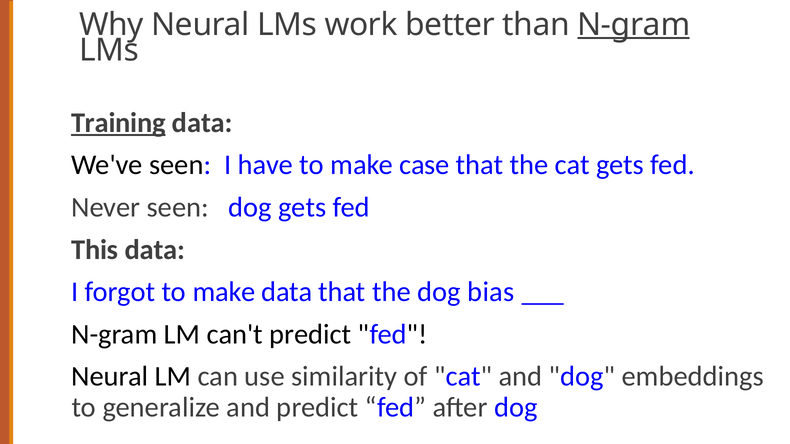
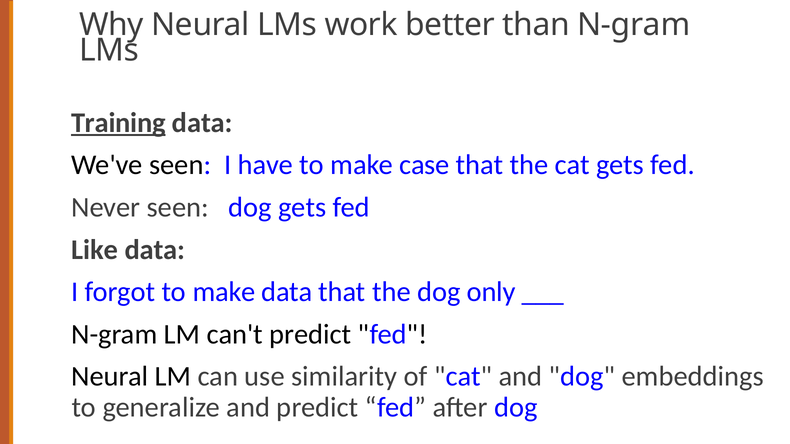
N-gram underline: present -> none (634, 25)
This: This -> Like (95, 250)
bias: bias -> only (491, 292)
